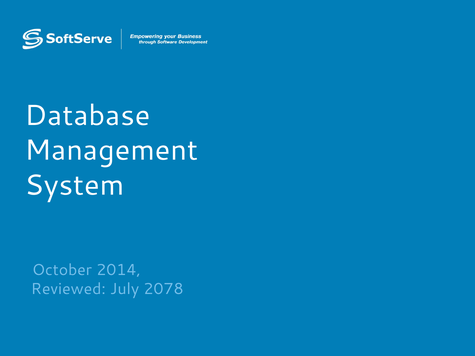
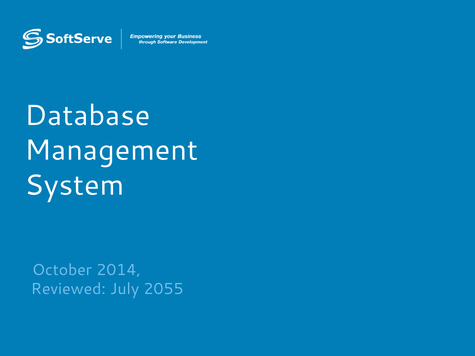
2078: 2078 -> 2055 (164, 289)
